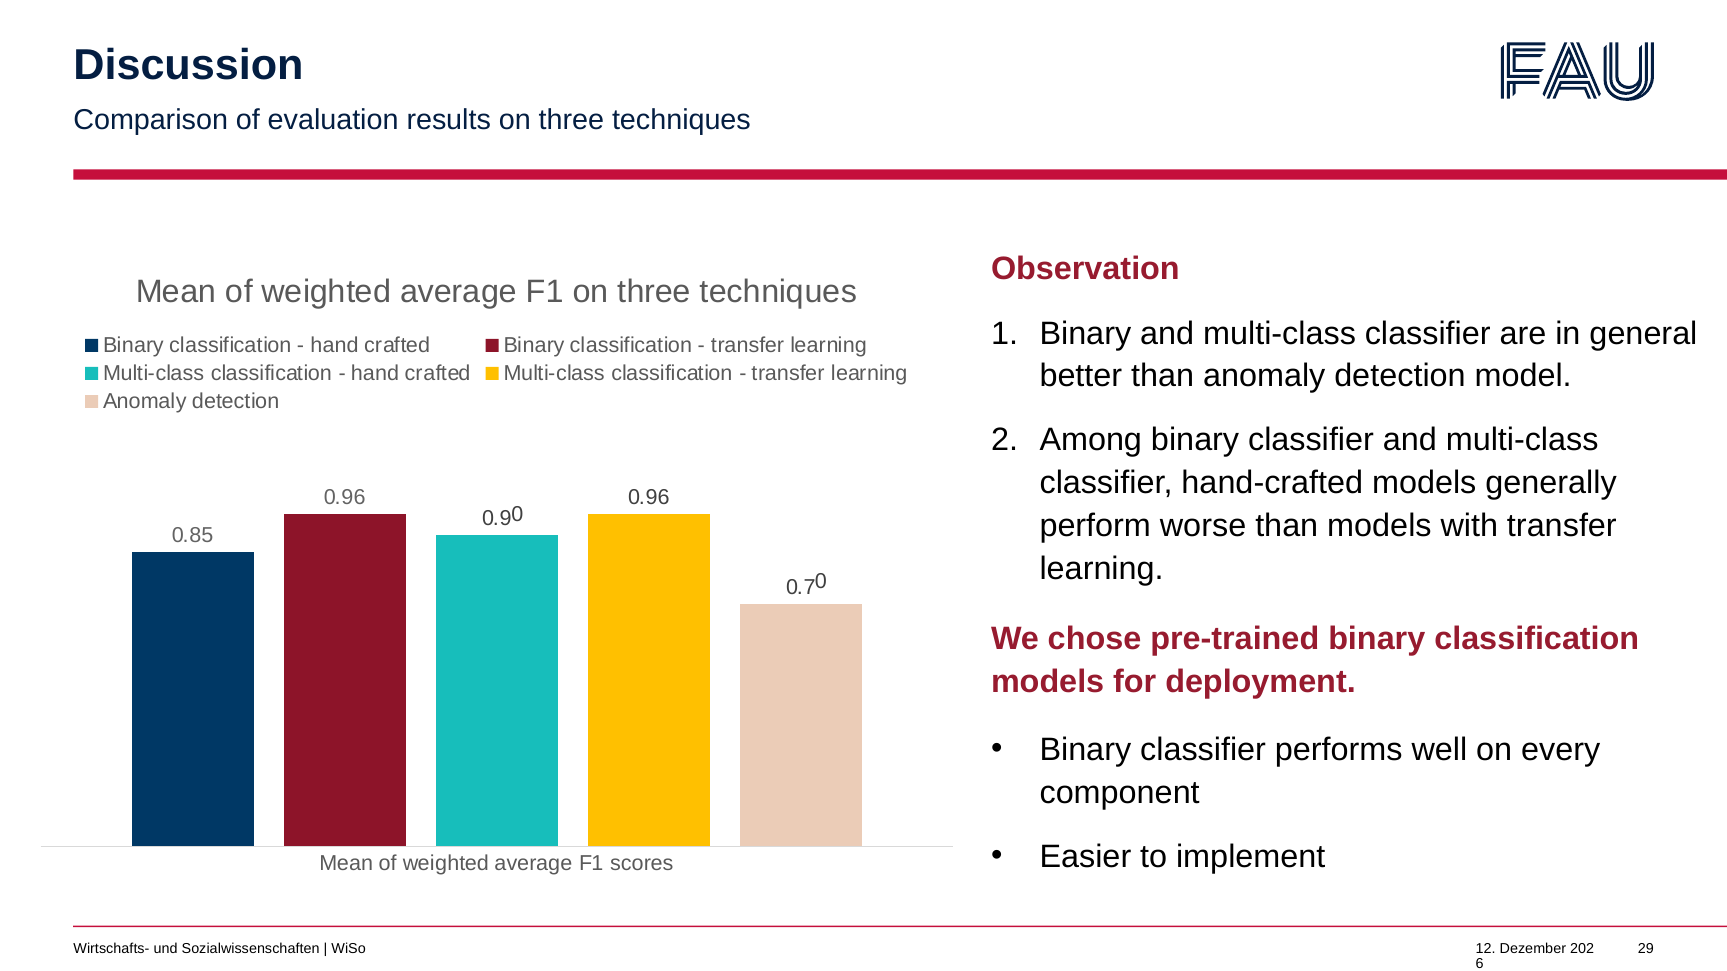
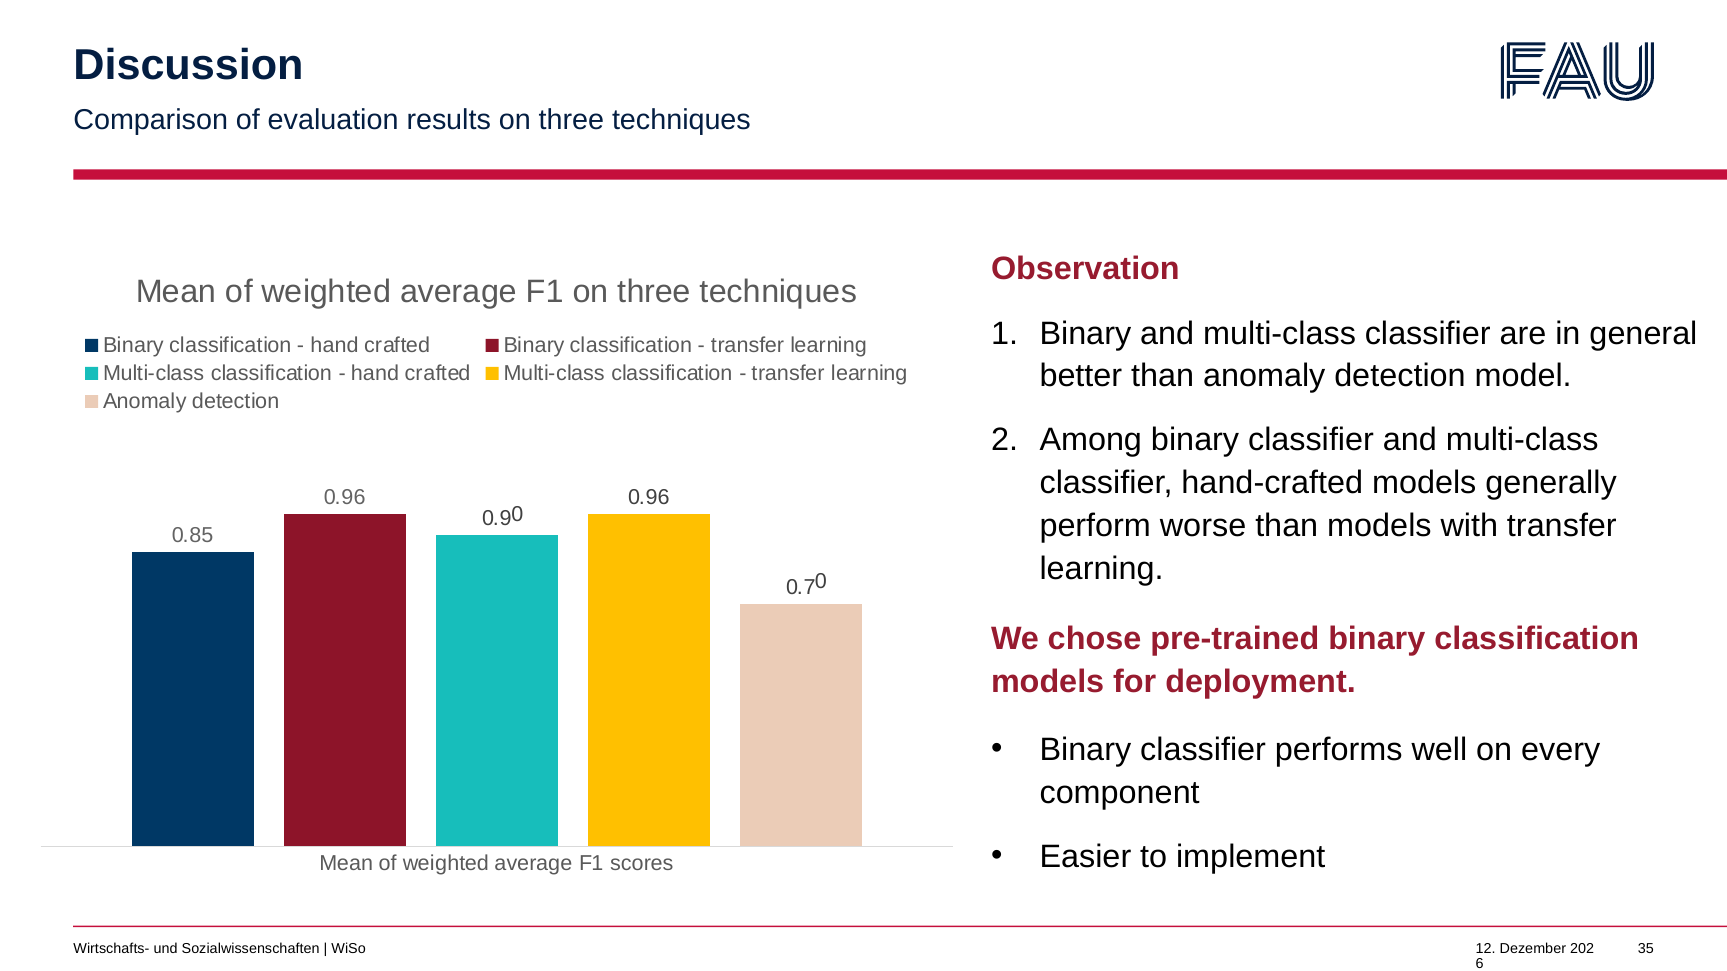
29: 29 -> 35 (1646, 949)
